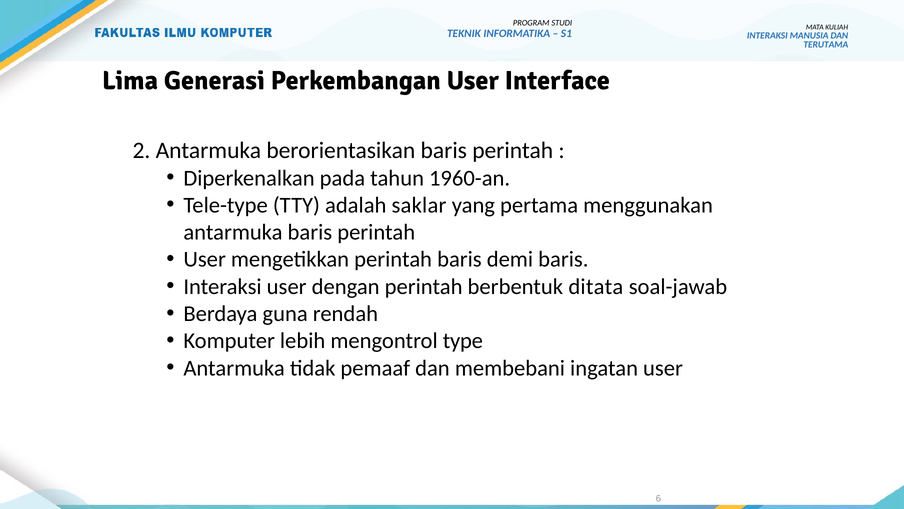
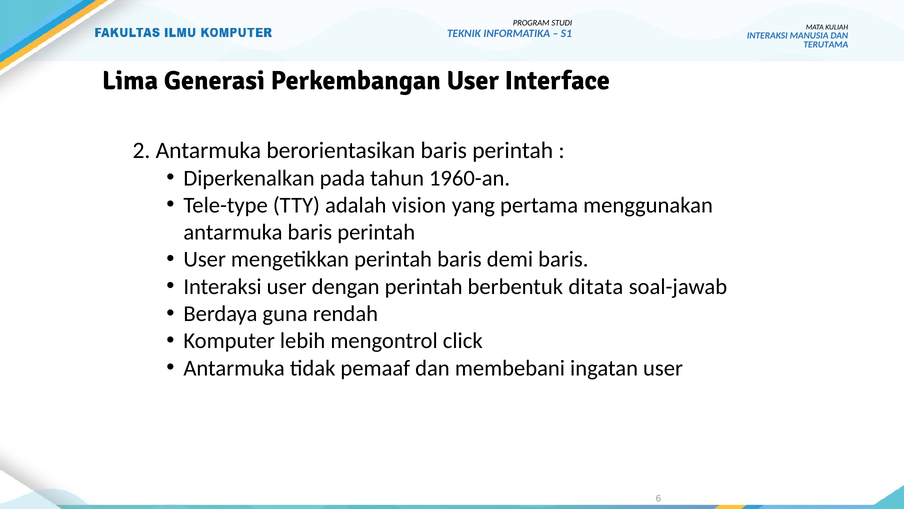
saklar: saklar -> vision (419, 205)
type: type -> click (463, 341)
